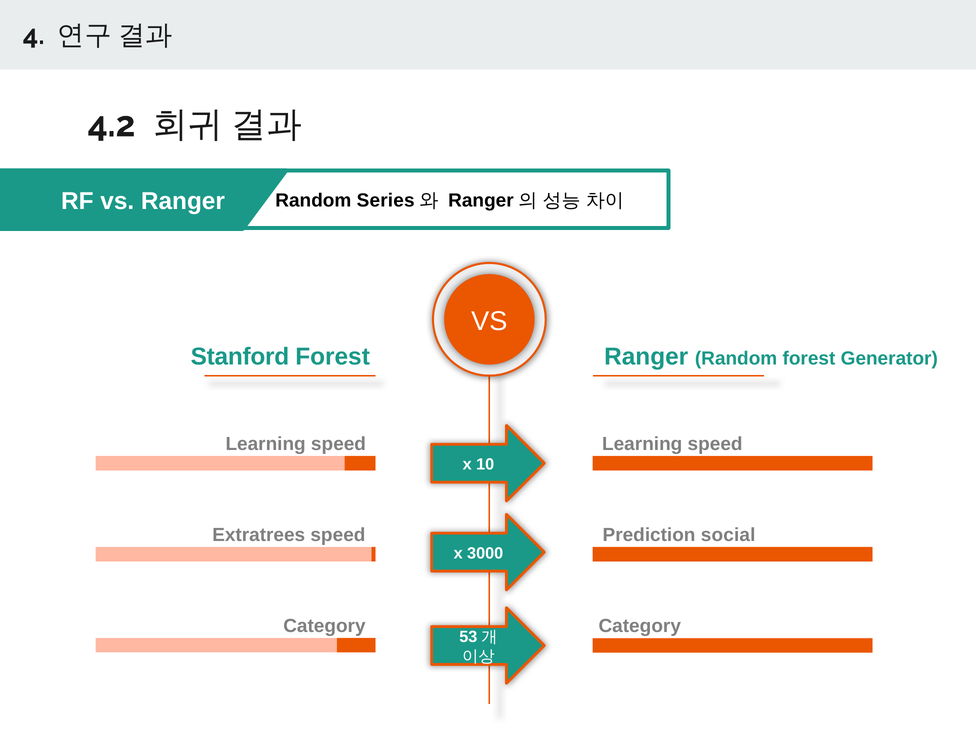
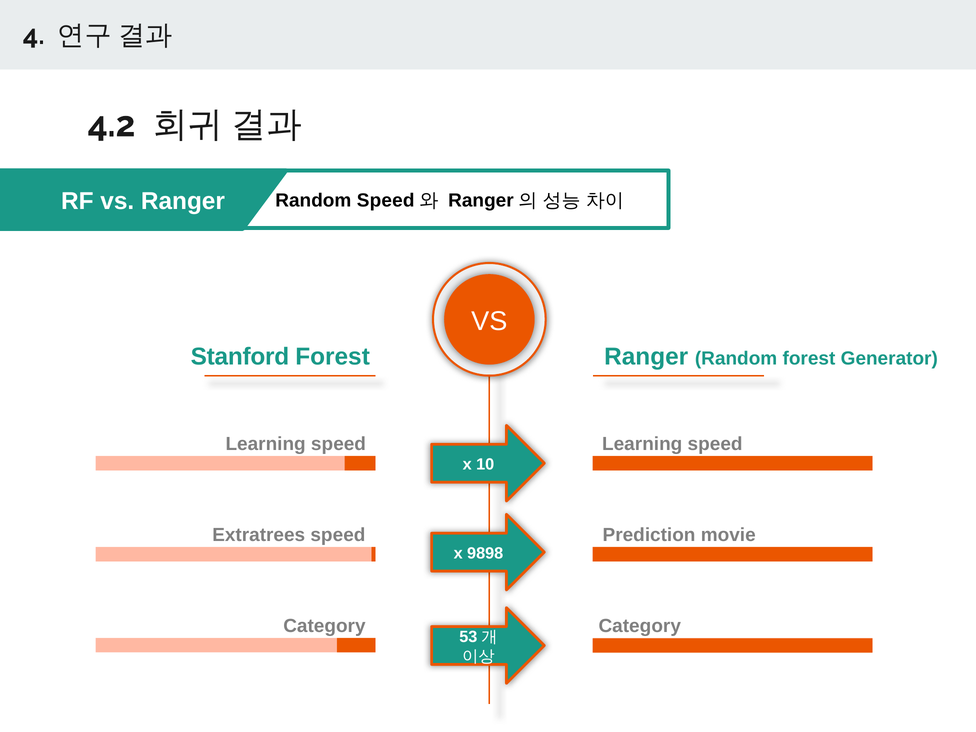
Series: Series -> Speed (386, 201)
social: social -> movie (728, 535)
3000: 3000 -> 9898 (485, 553)
